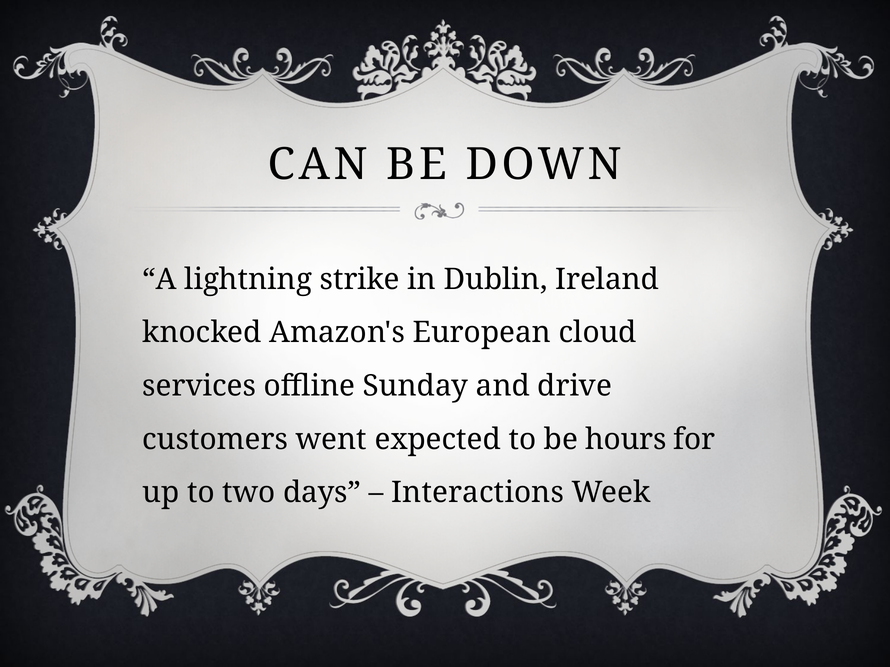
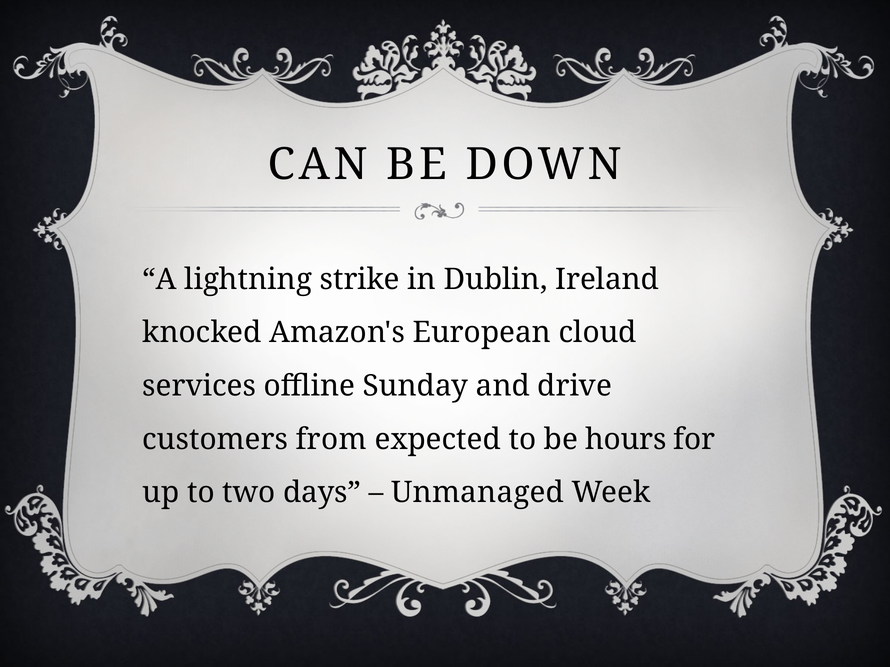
went: went -> from (331, 440)
Interactions: Interactions -> Unmanaged (478, 493)
